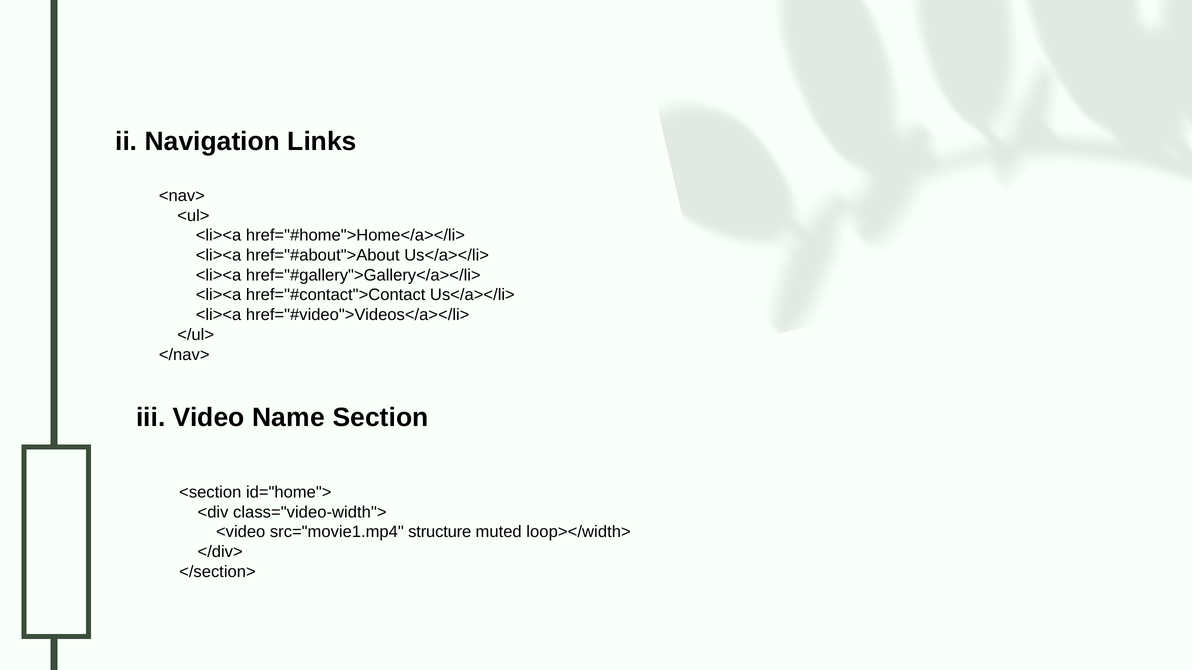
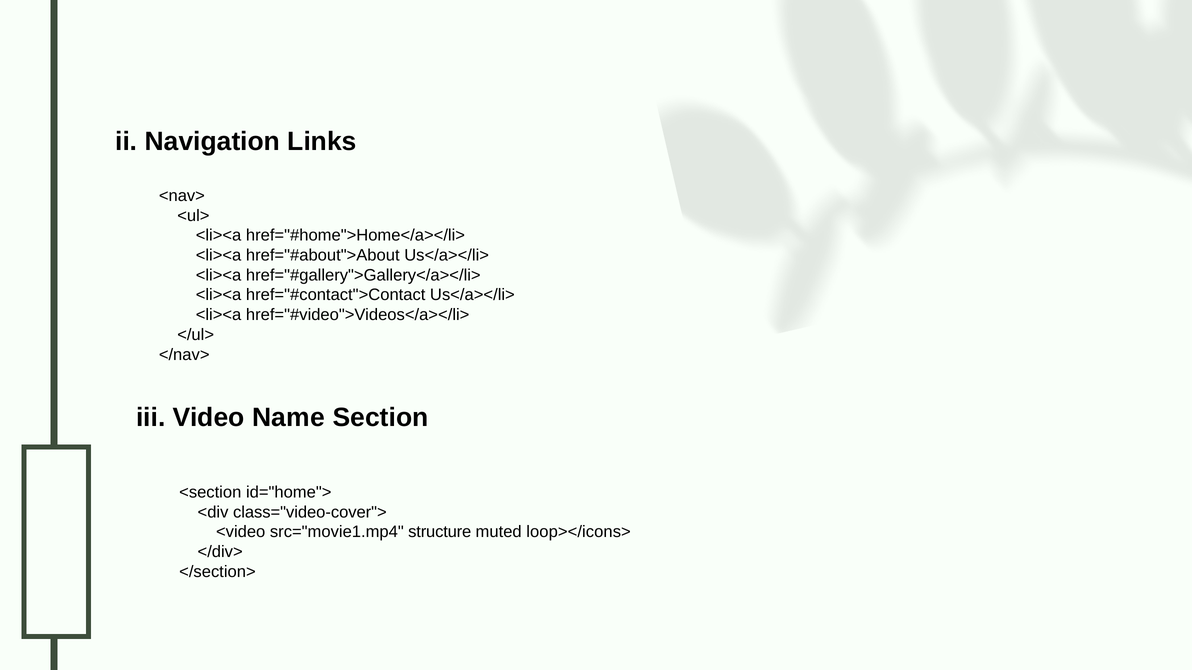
class="video-width">: class="video-width"> -> class="video-cover"> (310, 512)
loop></width>: loop></width> -> loop></icons> (579, 532)
